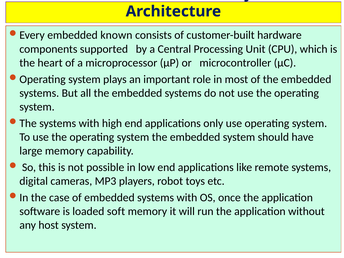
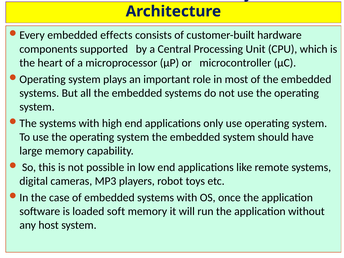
known: known -> effects (116, 35)
